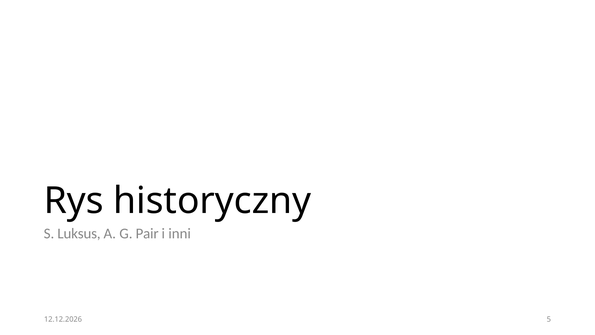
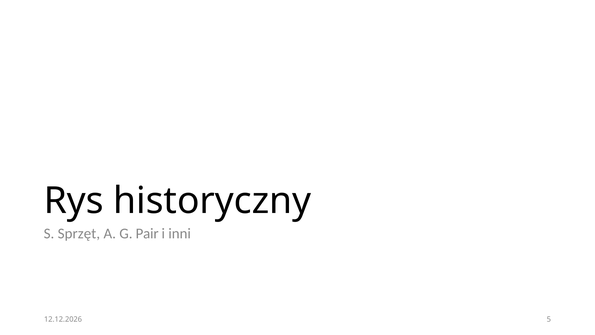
Luksus: Luksus -> Sprzęt (79, 233)
